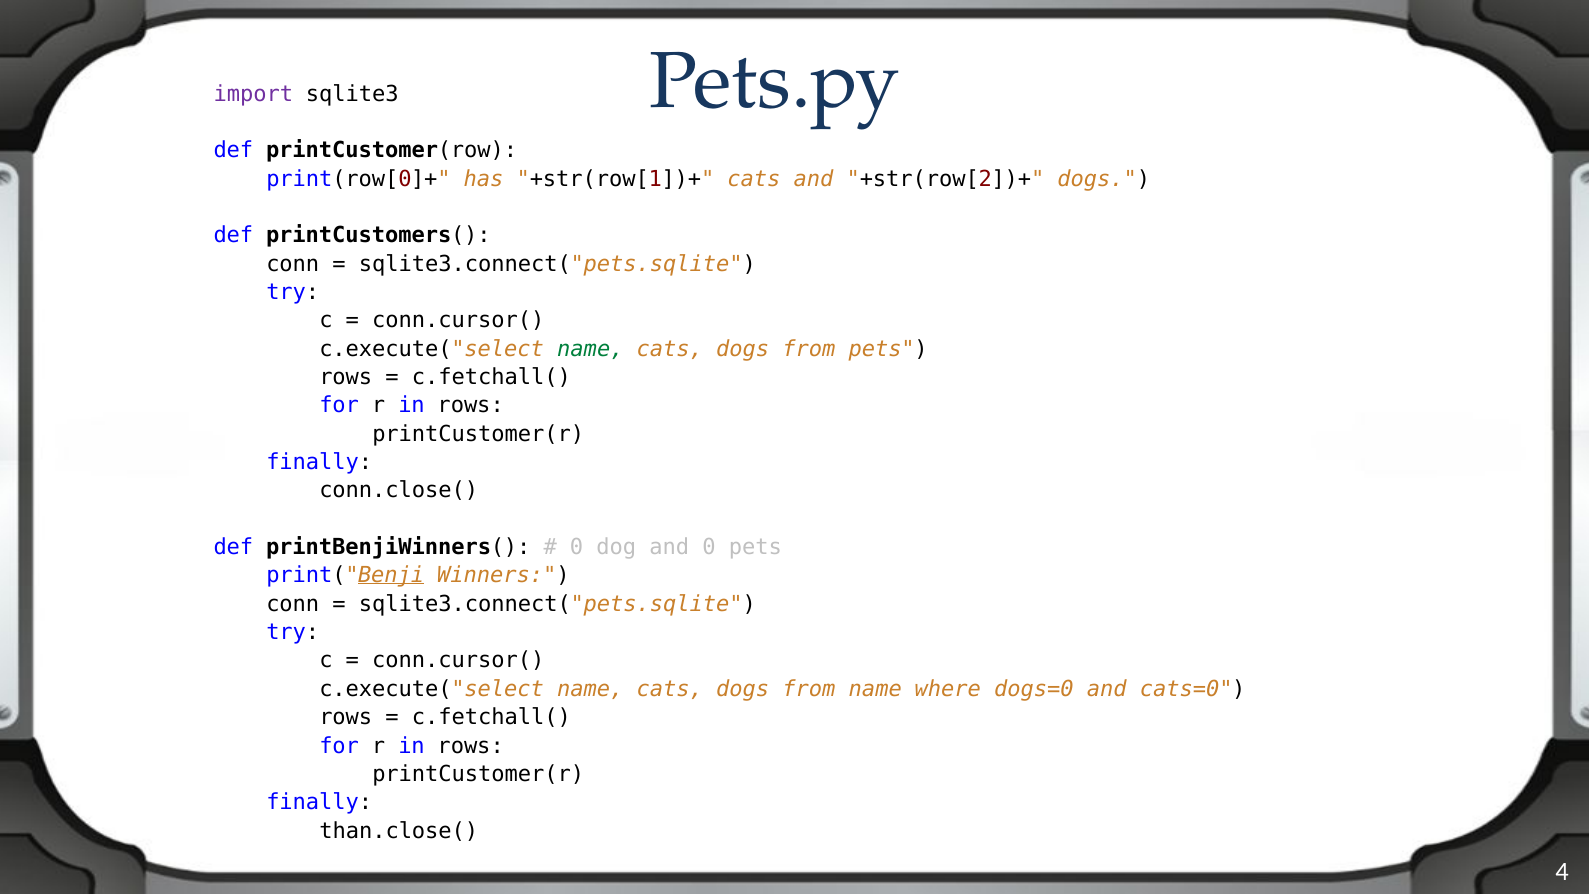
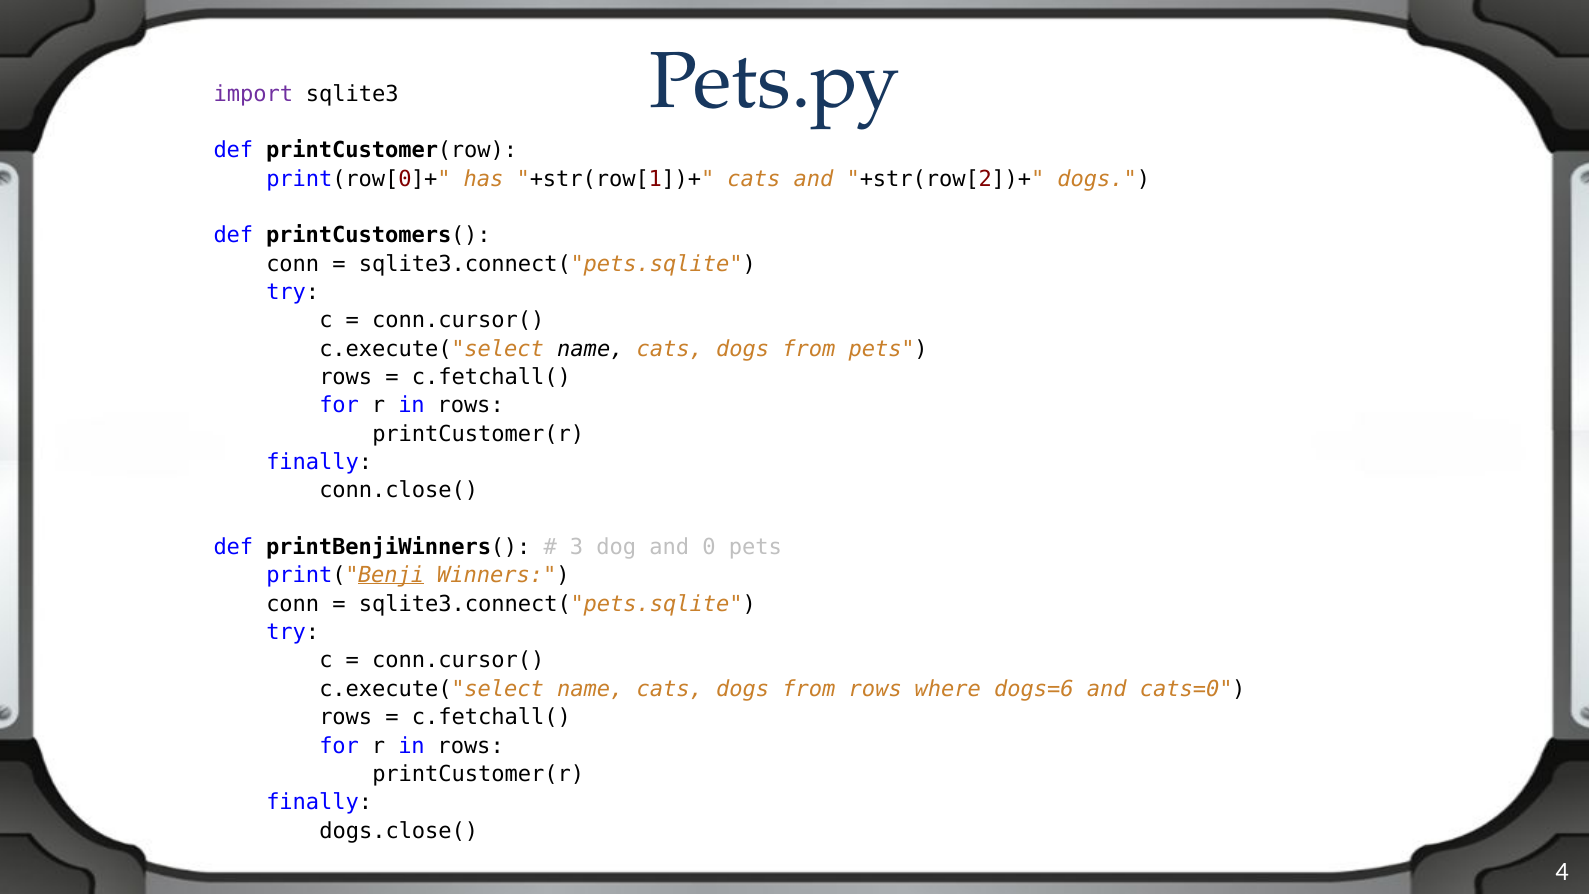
name colour: green -> black (590, 349)
0: 0 -> 3 (577, 547)
from name: name -> rows (875, 689)
dogs=0: dogs=0 -> dogs=6 (1034, 689)
than.close(: than.close( -> dogs.close( (399, 831)
